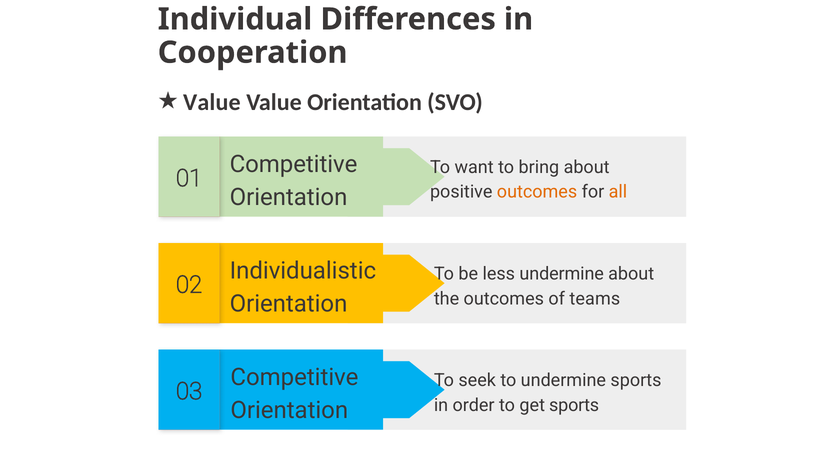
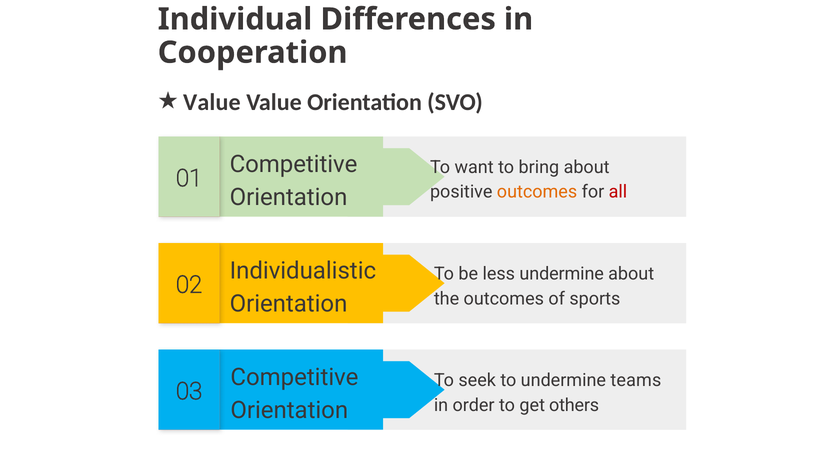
all colour: orange -> red (618, 192)
teams: teams -> sports (595, 299)
undermine sports: sports -> teams (636, 380)
get sports: sports -> others (574, 405)
